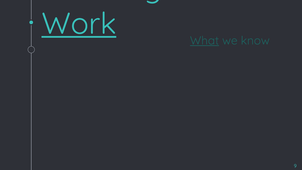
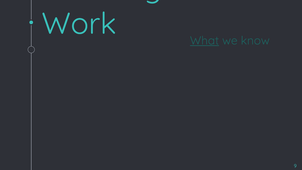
Work underline: present -> none (79, 24)
